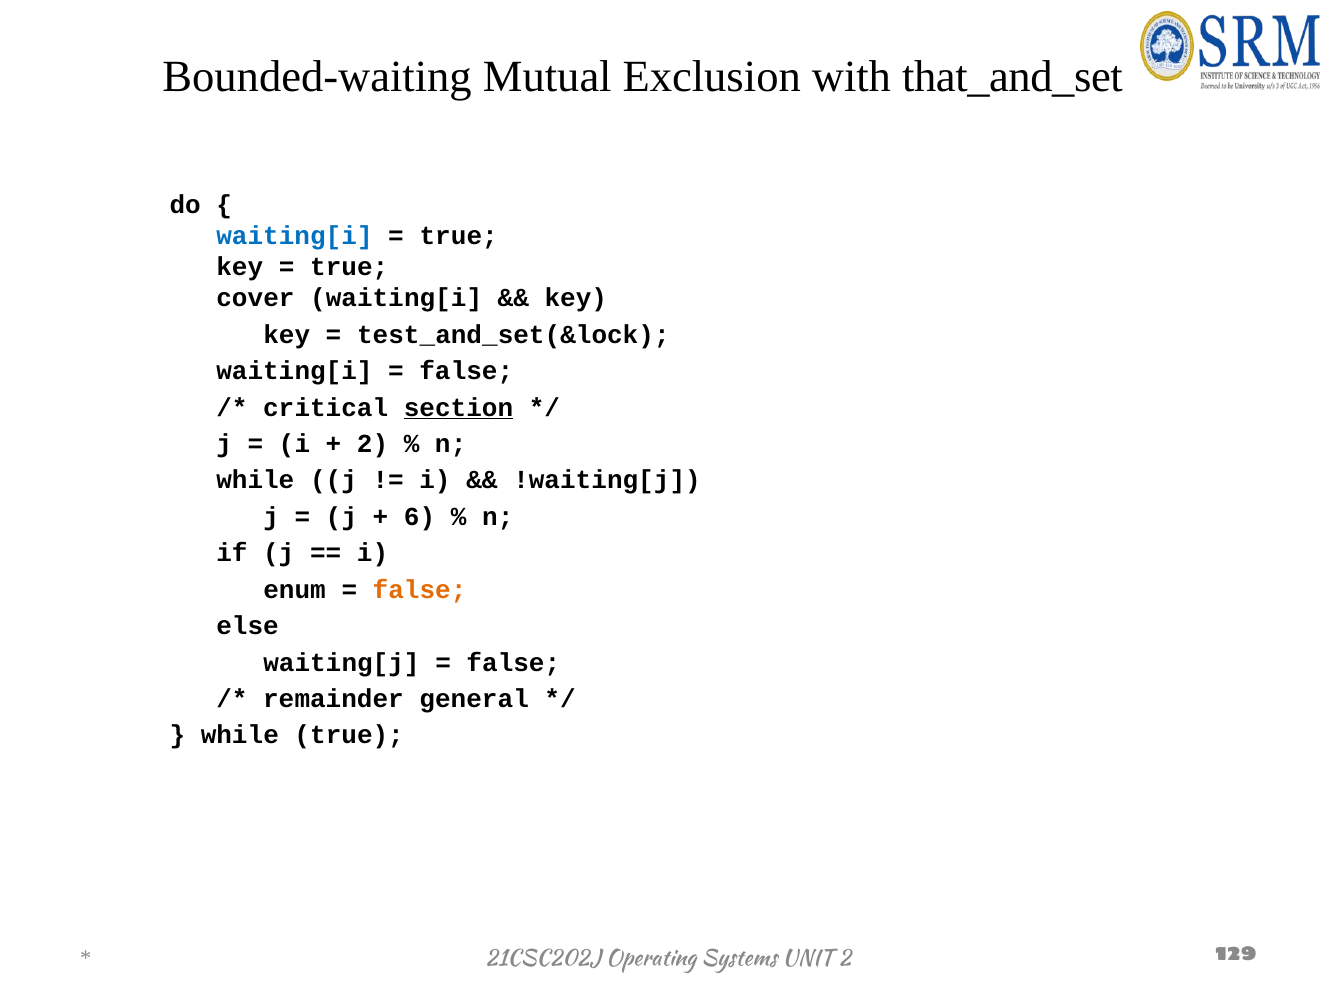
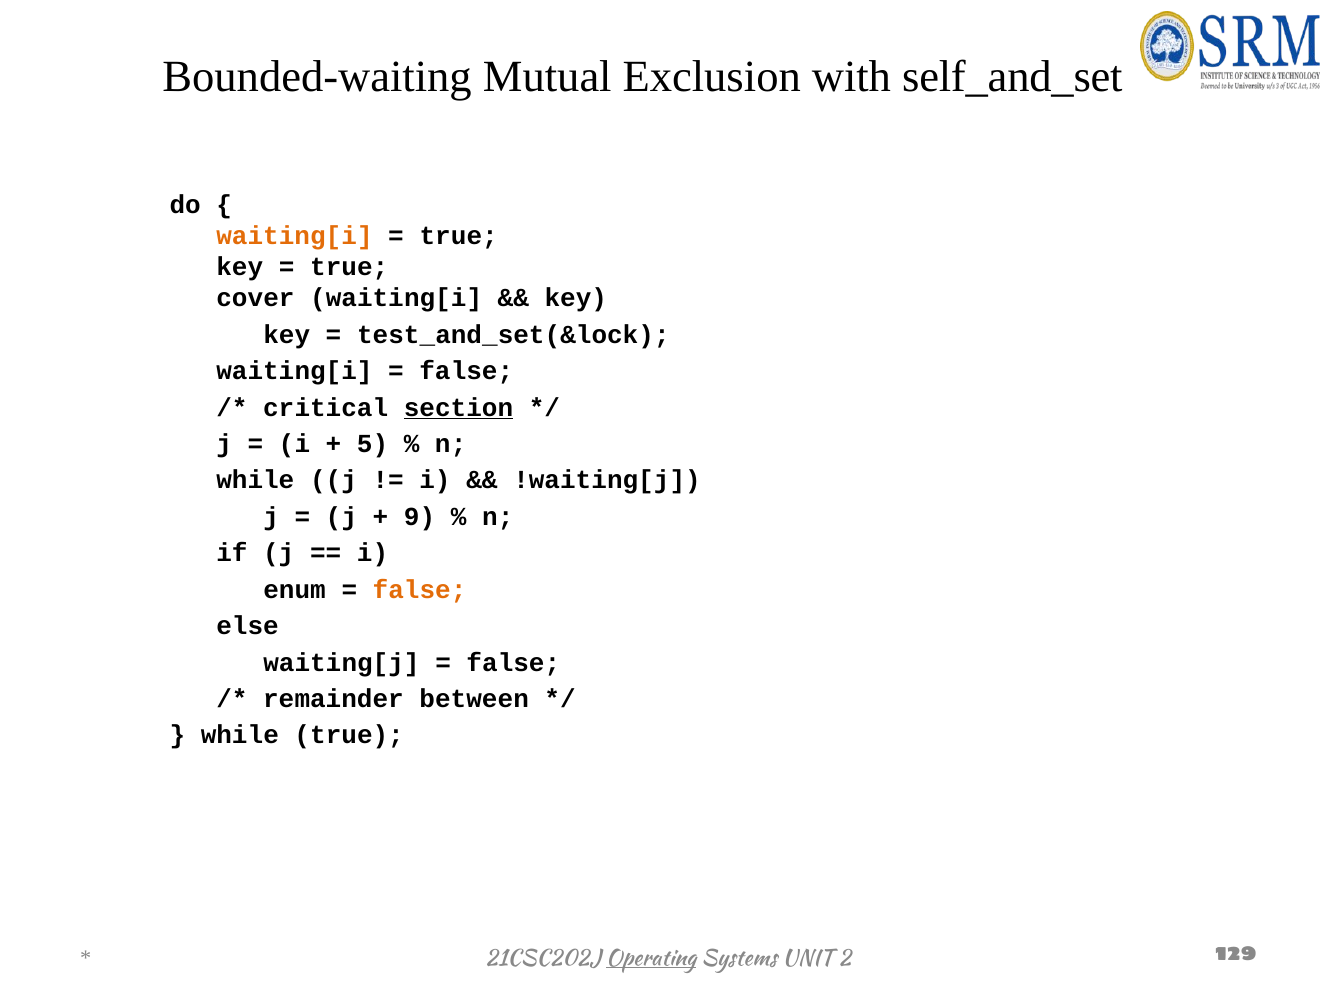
that_and_set: that_and_set -> self_and_set (1012, 77)
waiting[i colour: blue -> orange (294, 236)
2: 2 -> 5 (373, 444)
6: 6 -> 9 (420, 517)
general: general -> between (474, 699)
Operating underline: none -> present (651, 958)
